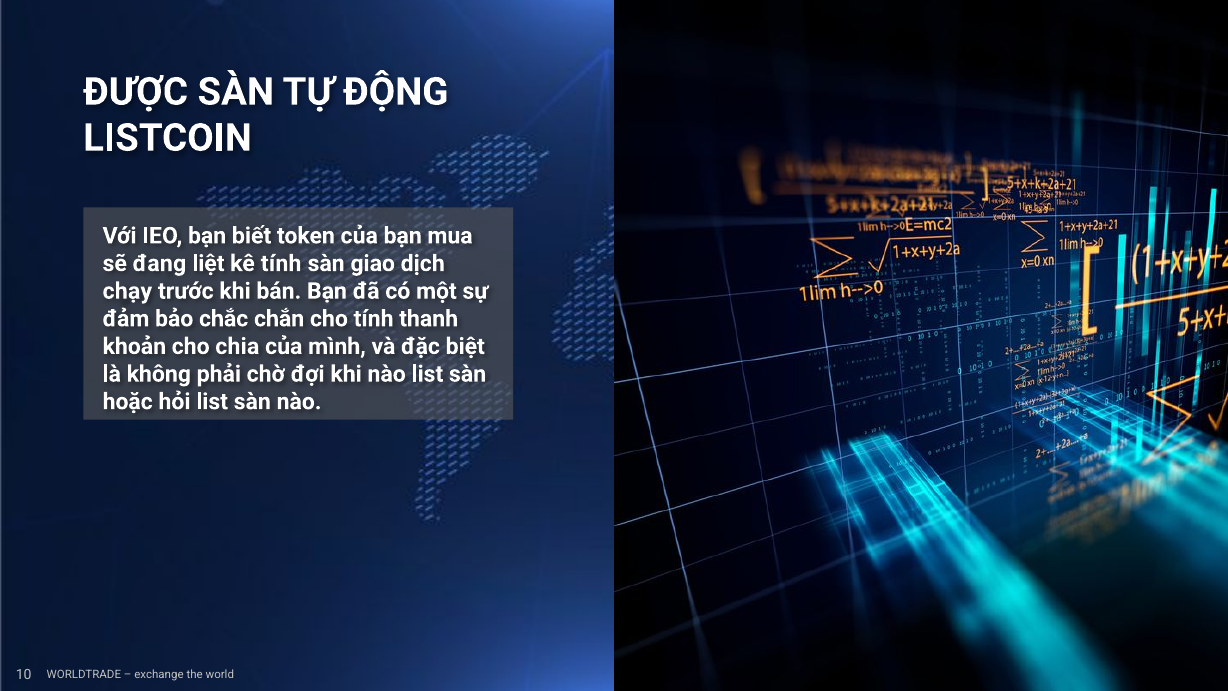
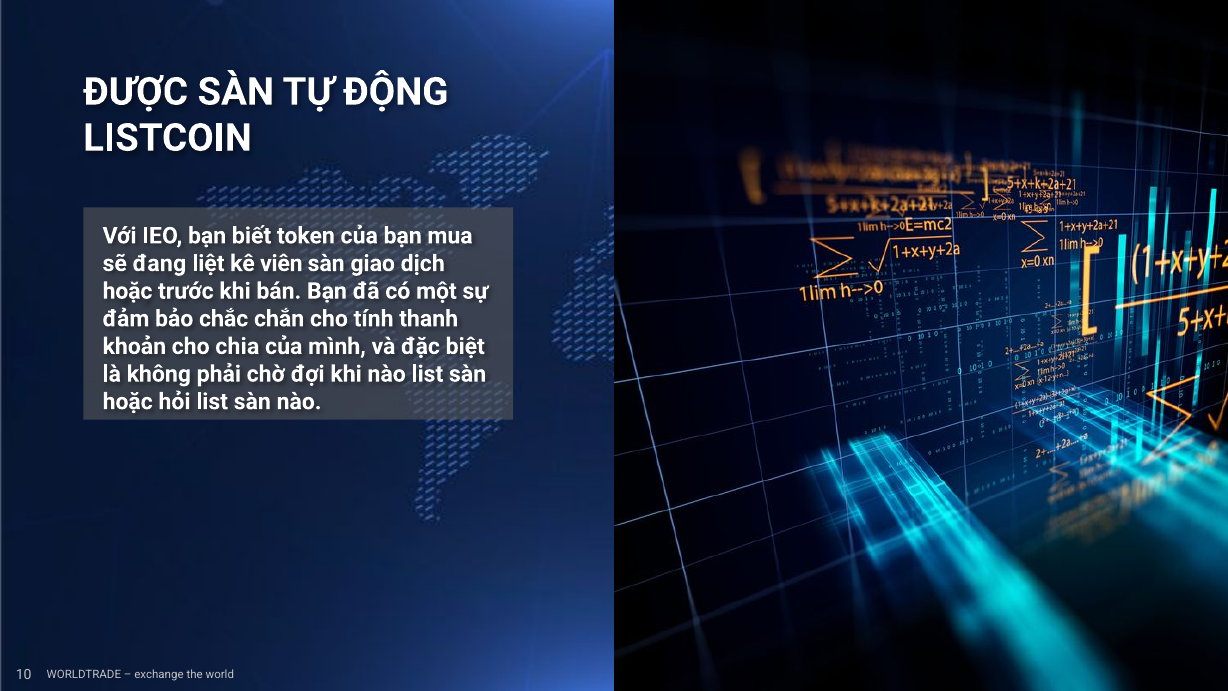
kê tính: tính -> viên (281, 263)
chạy: chạy -> hoặc (128, 291)
